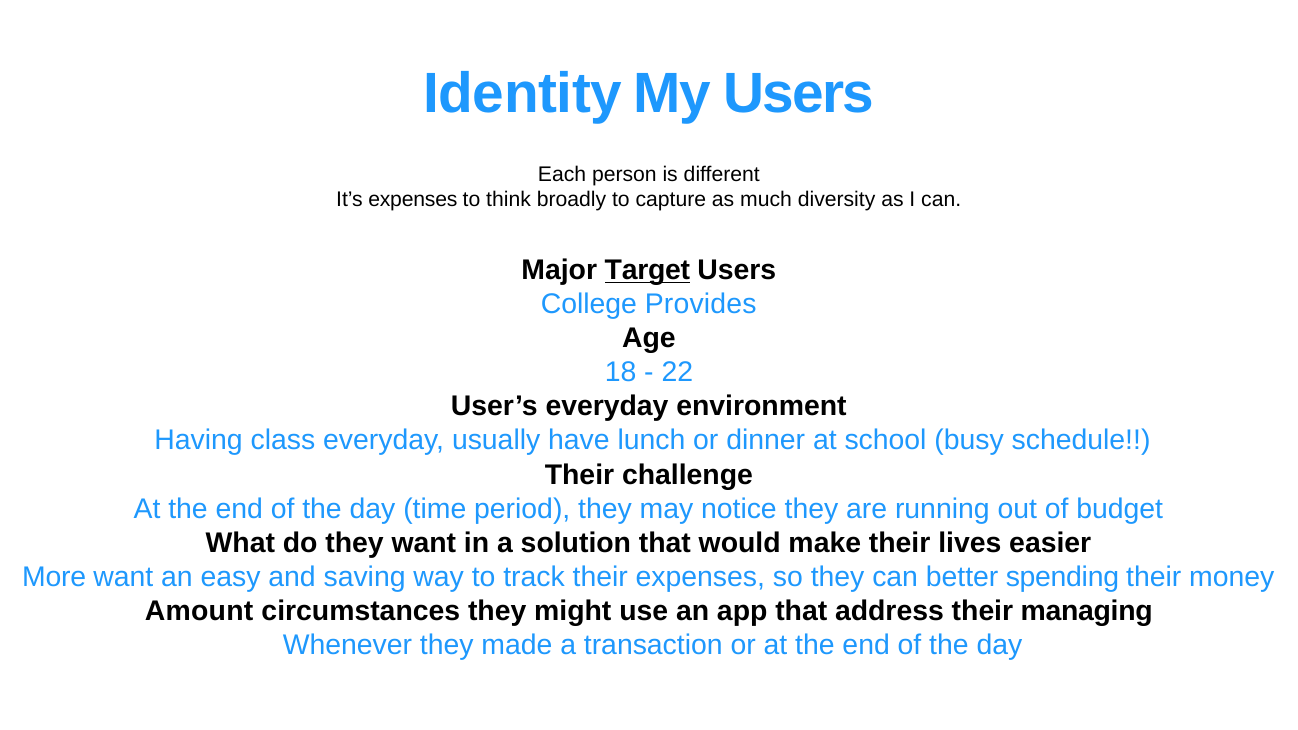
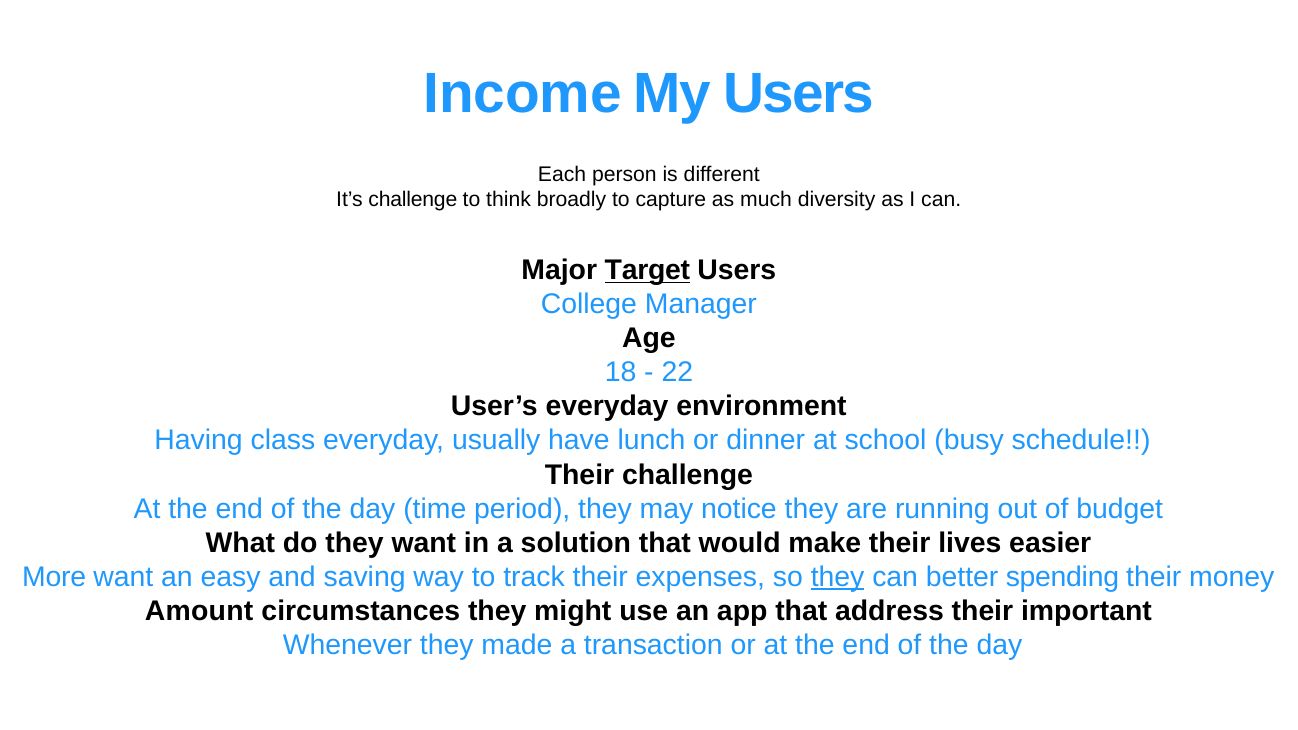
Identity: Identity -> Income (523, 94)
It’s expenses: expenses -> challenge (413, 200)
Provides: Provides -> Manager (701, 304)
they underline: none -> present (838, 577)
managing: managing -> important (1086, 611)
